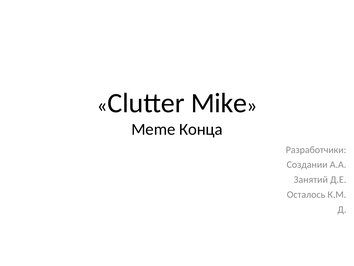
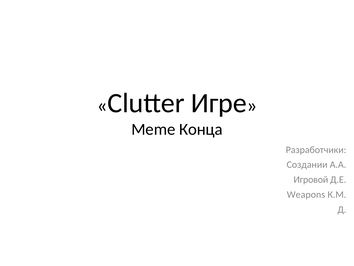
Mike: Mike -> Игре (219, 103)
Занятий: Занятий -> Игровой (311, 179)
Осталось: Осталось -> Weapons (306, 194)
